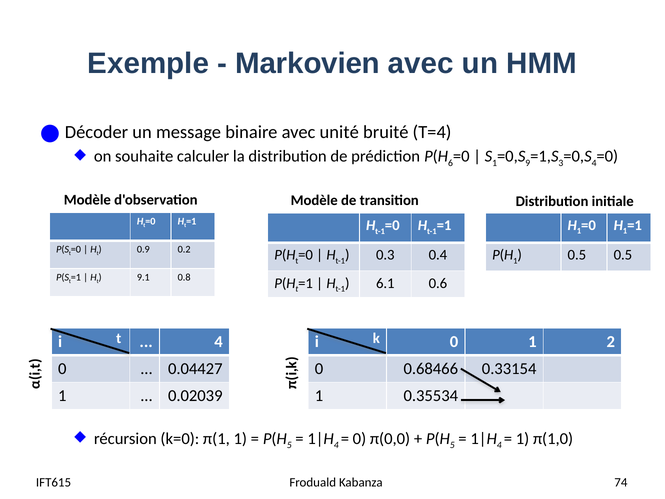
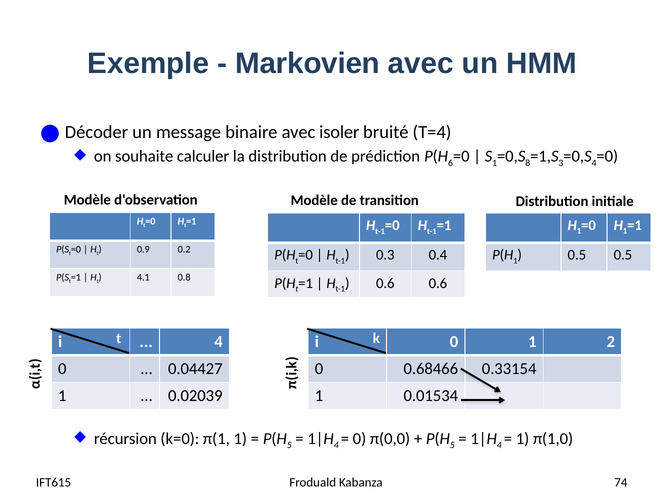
unité: unité -> isoler (339, 132)
9: 9 -> 8 (528, 163)
9.1: 9.1 -> 4.1 (143, 277)
6.1: 6.1 -> 0.6 (385, 283)
0.35534: 0.35534 -> 0.01534 (431, 396)
